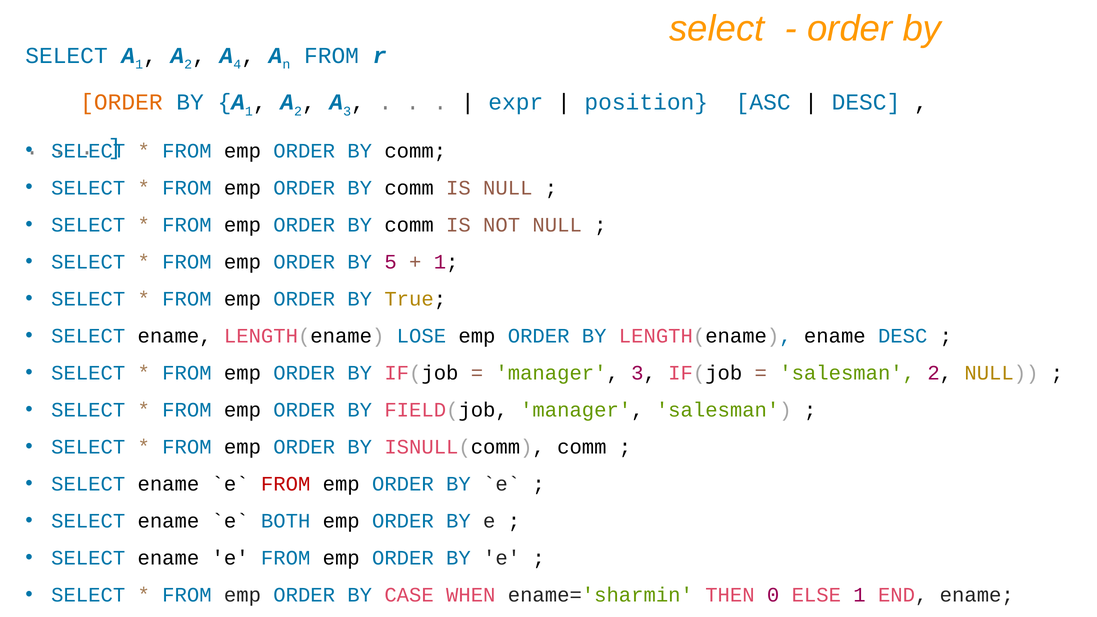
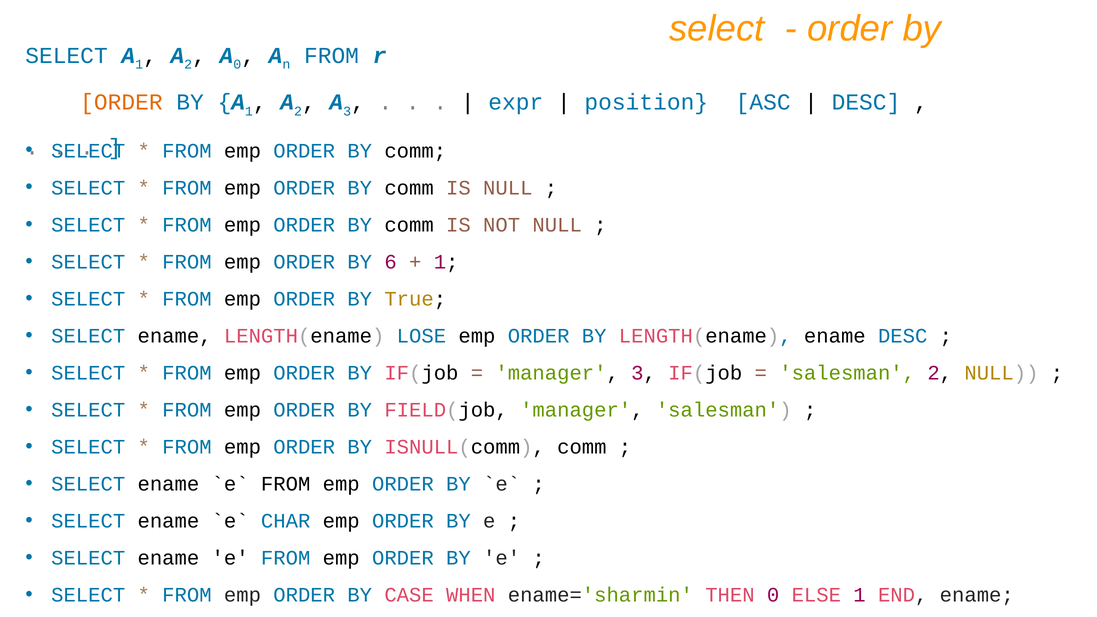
4: 4 -> 0 (237, 64)
5: 5 -> 6 (391, 262)
FROM colour: red -> black (286, 484)
BOTH: BOTH -> CHAR (286, 521)
